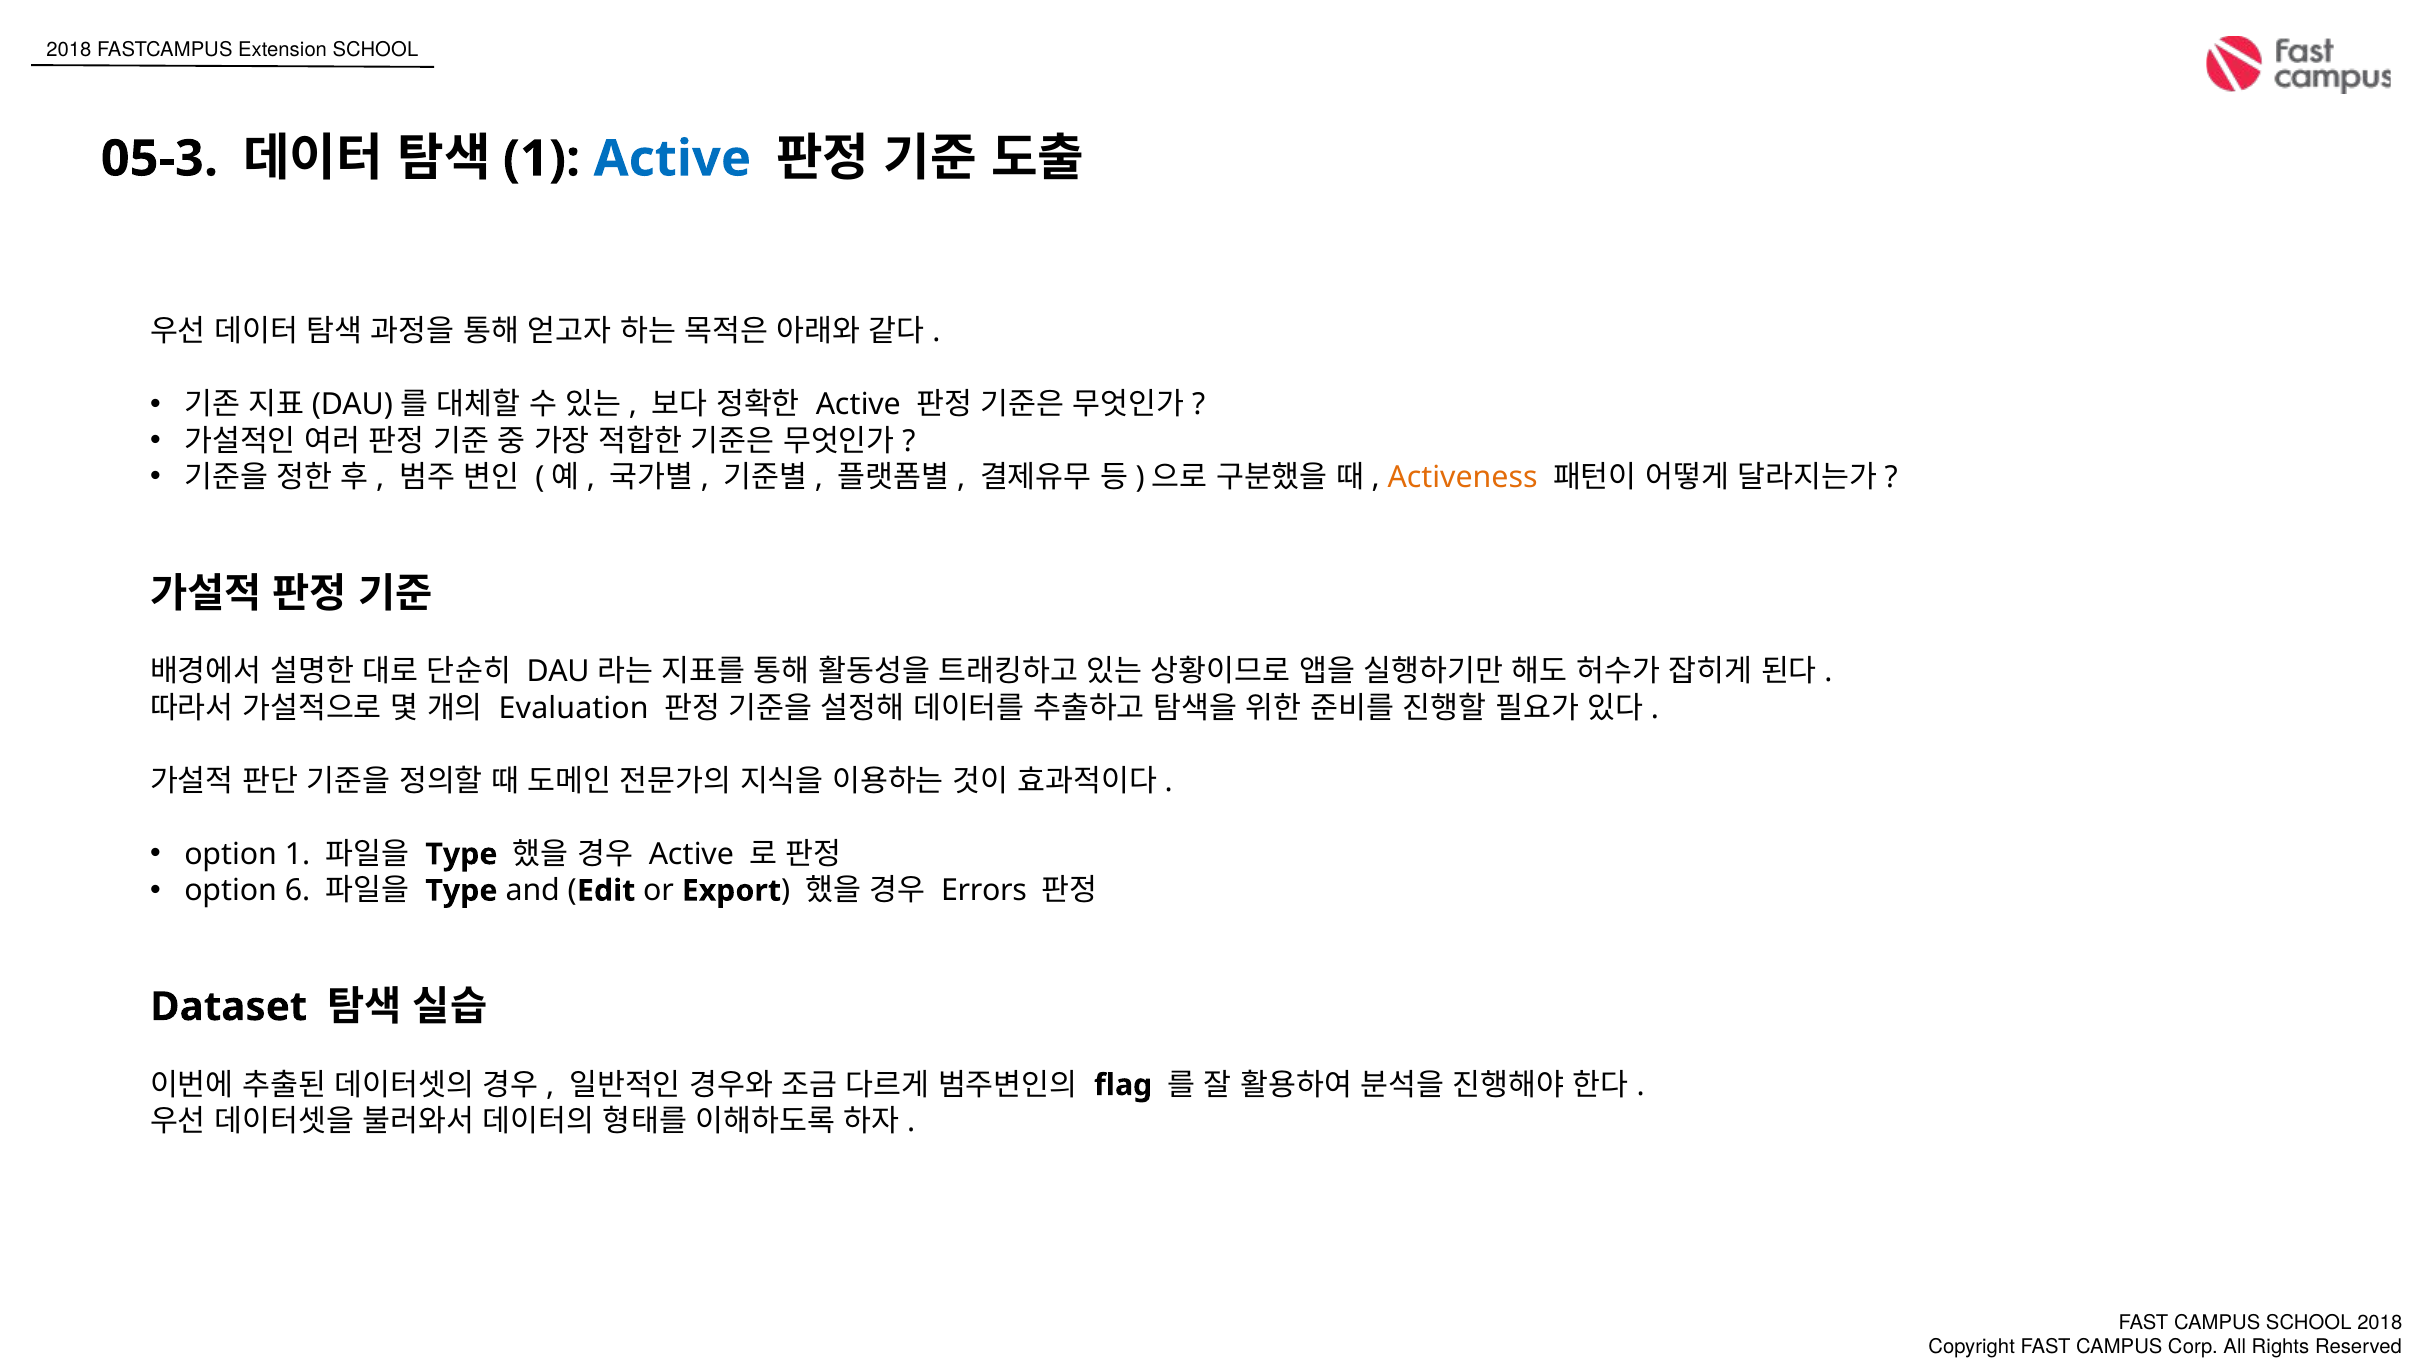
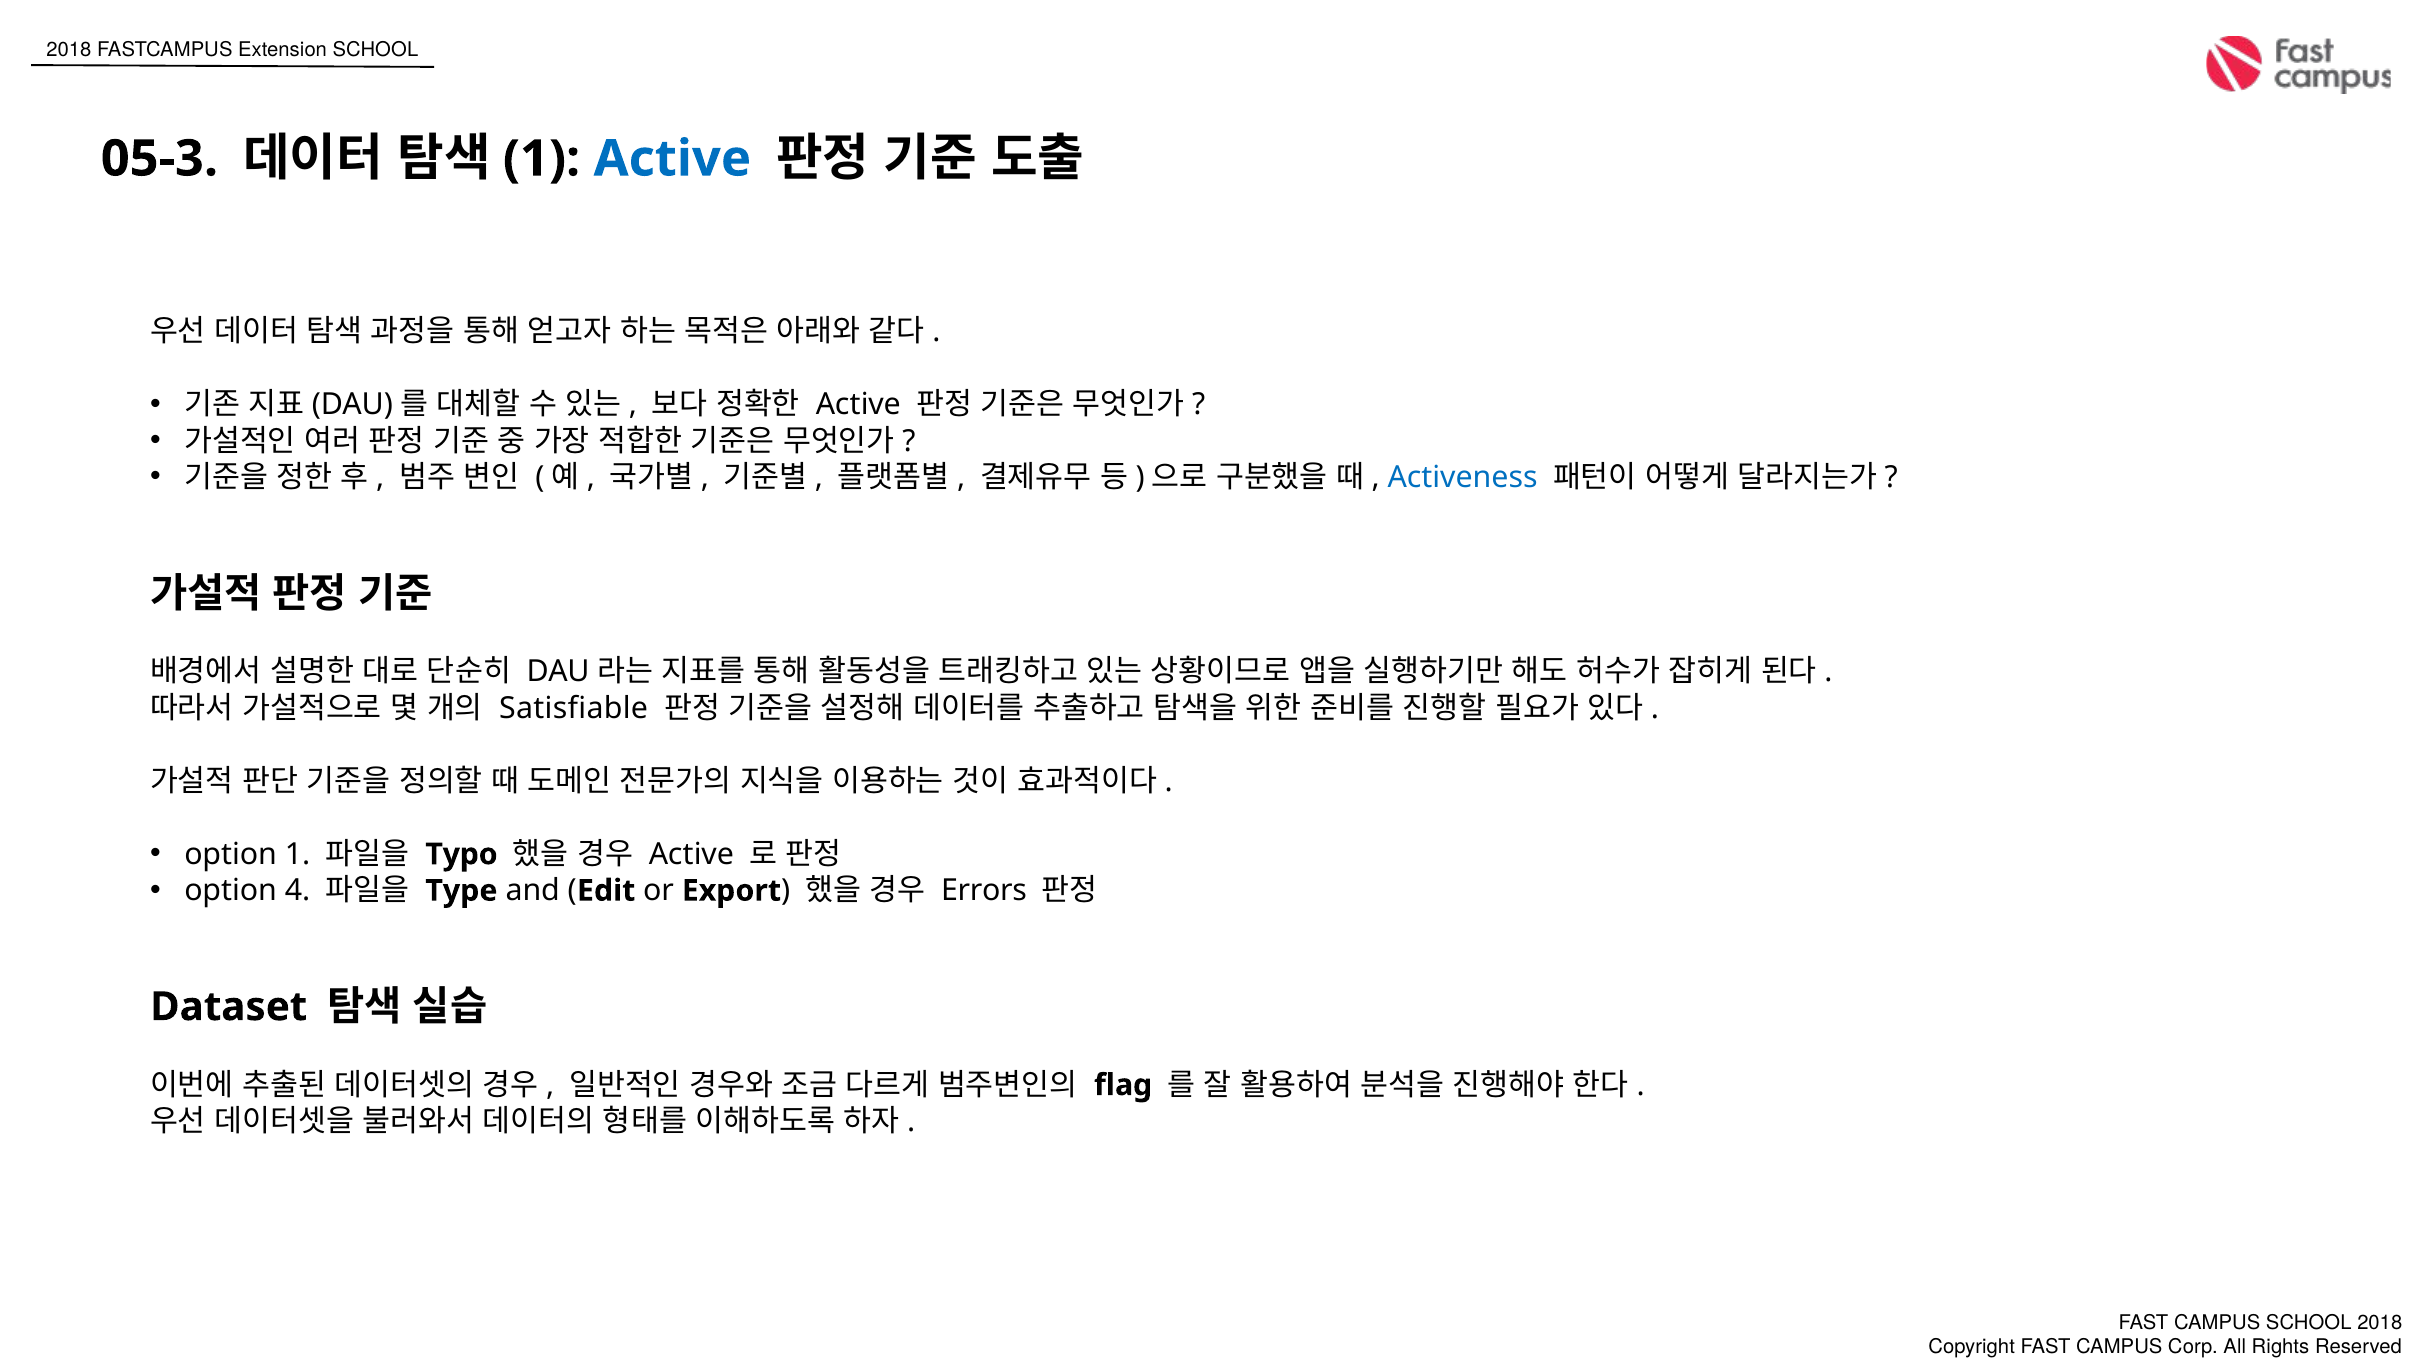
Activeness colour: orange -> blue (1463, 478)
Evaluation: Evaluation -> Satisfiable (574, 708)
Type: Type -> Typo (462, 854)
6: 6 -> 4 (298, 891)
